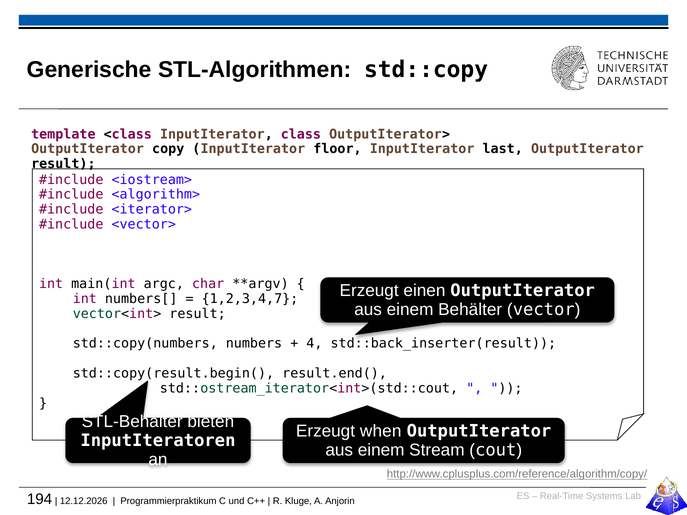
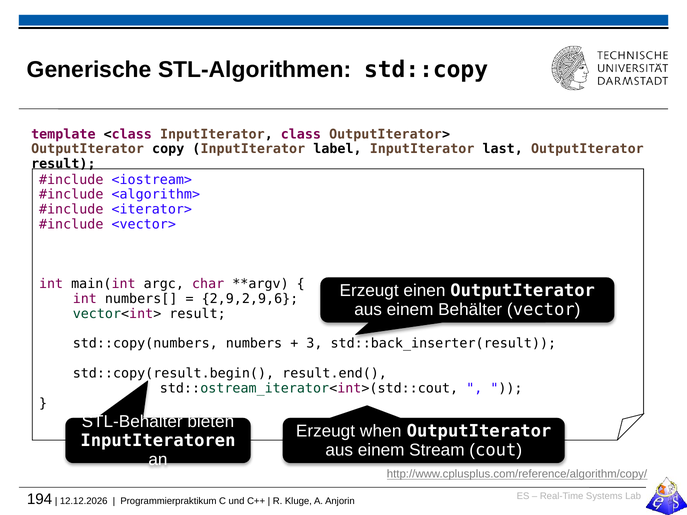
floor: floor -> label (337, 149)
1,2,3,4,7: 1,2,3,4,7 -> 2,9,2,9,6 (250, 299)
4: 4 -> 3 (314, 344)
